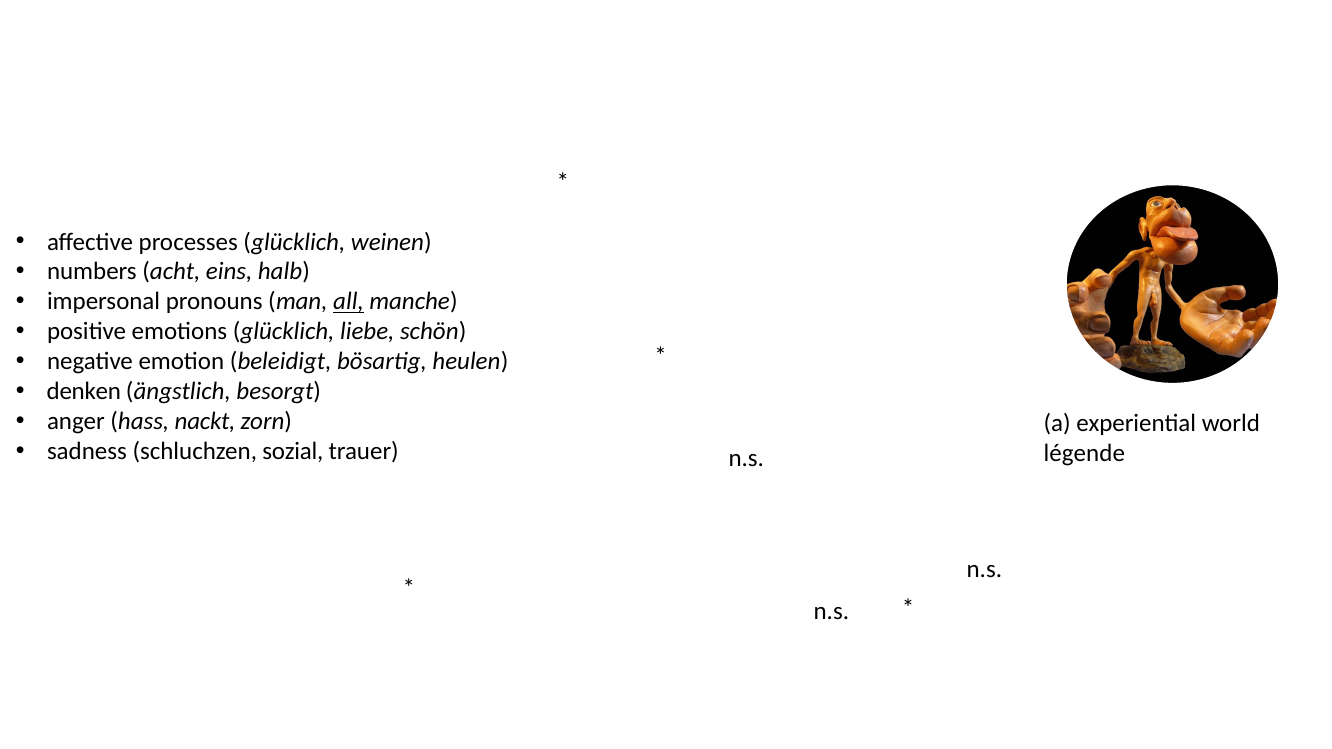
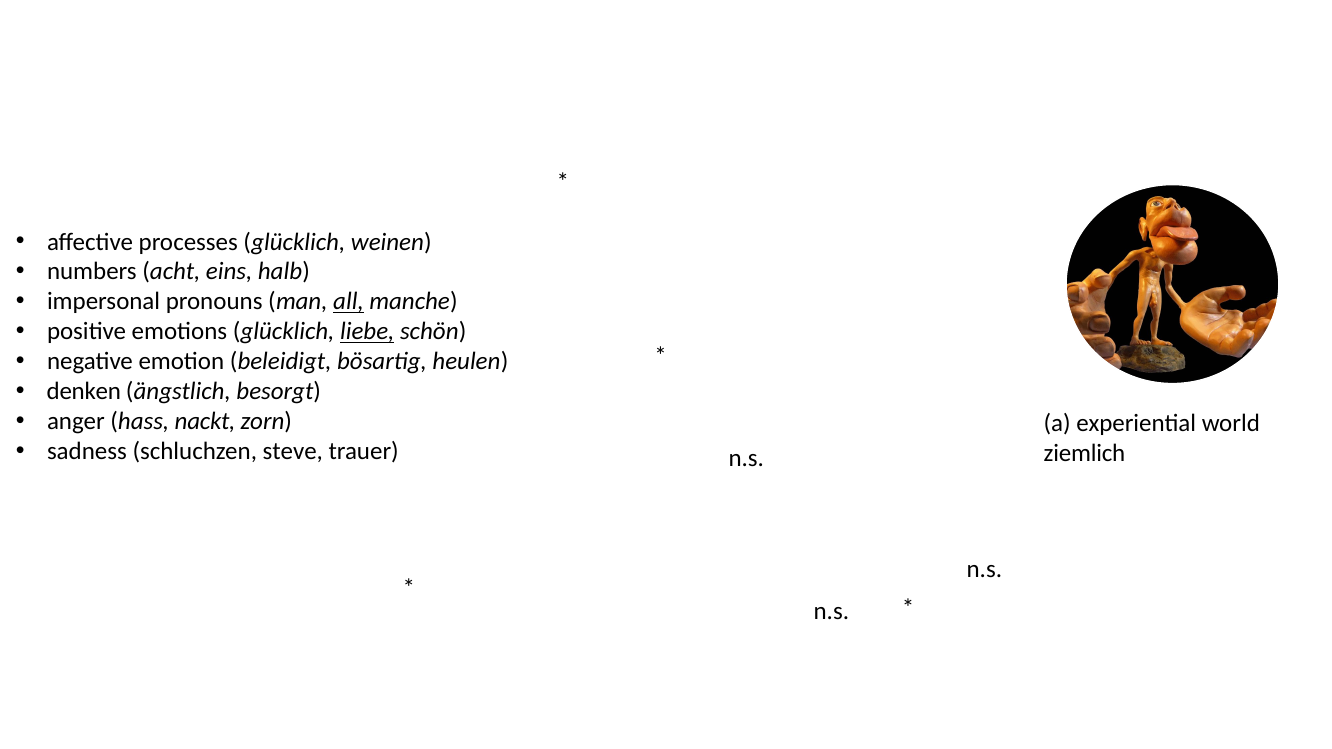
liebe underline: none -> present (367, 332)
sozial: sozial -> steve (293, 452)
légende: légende -> ziemlich (1084, 453)
